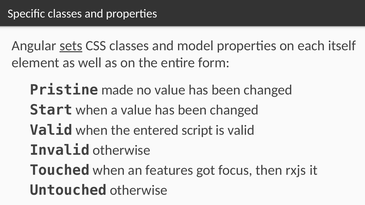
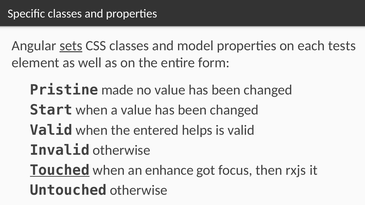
itself: itself -> tests (342, 46)
script: script -> helps (197, 130)
Touched underline: none -> present (60, 170)
features: features -> enhance (169, 170)
